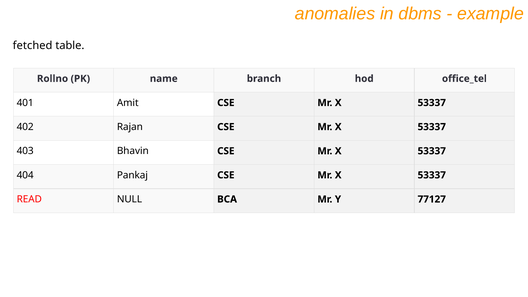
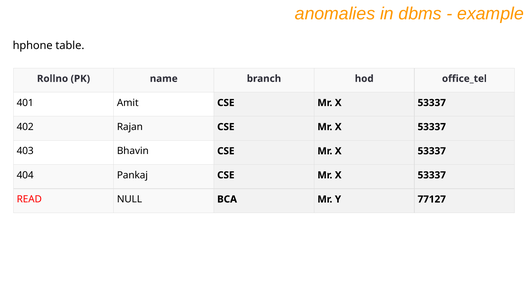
fetched: fetched -> hphone (33, 46)
